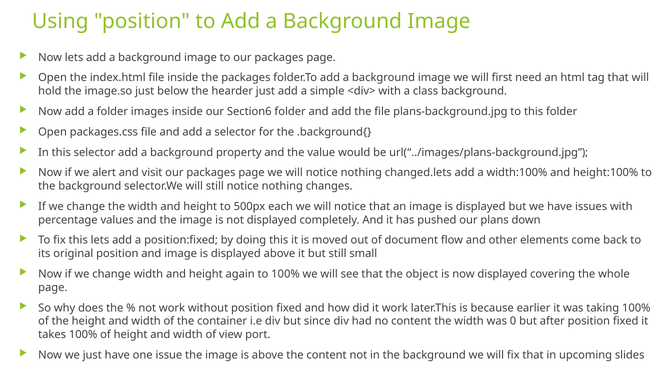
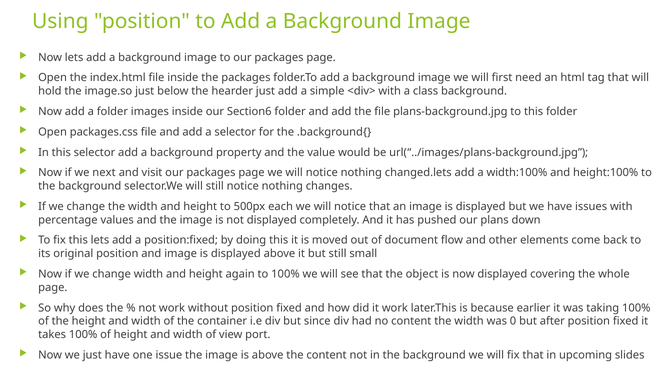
alert: alert -> next (104, 173)
